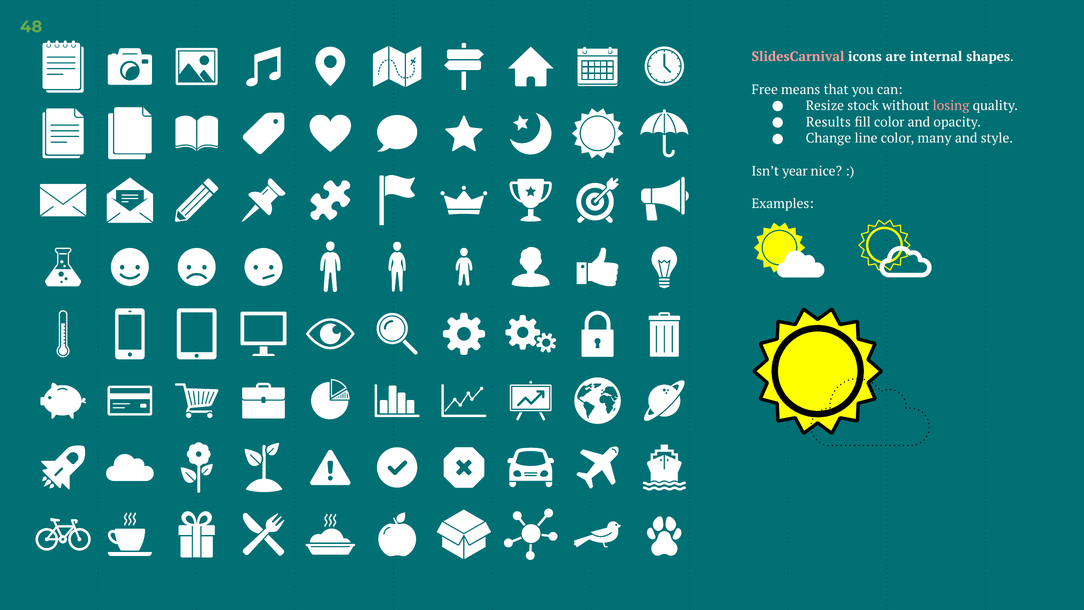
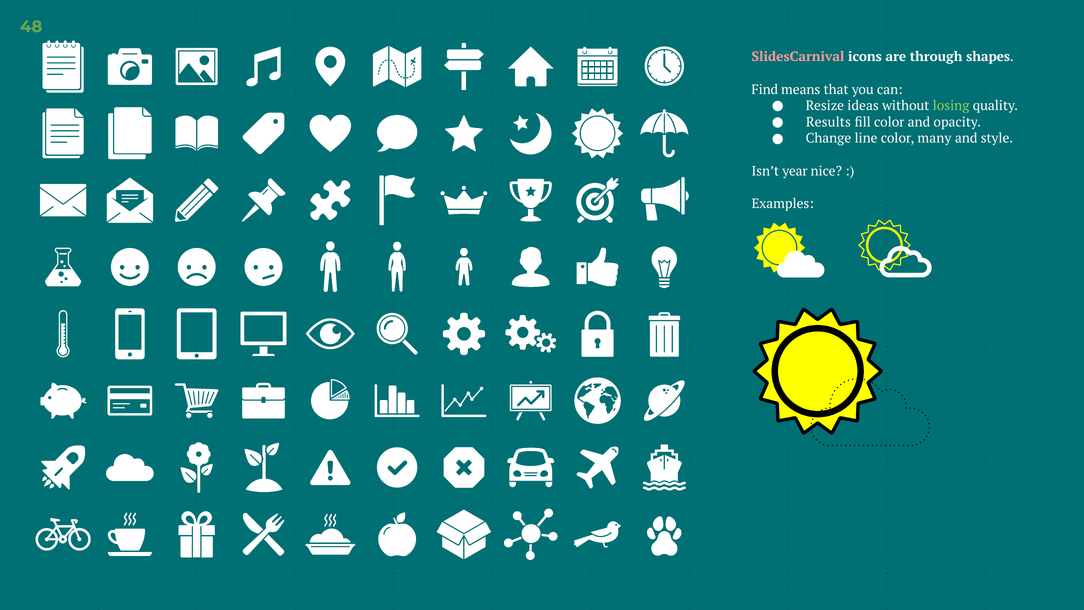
internal: internal -> through (936, 57)
Free: Free -> Find (765, 89)
stock: stock -> ideas (863, 106)
losing colour: pink -> light green (951, 106)
